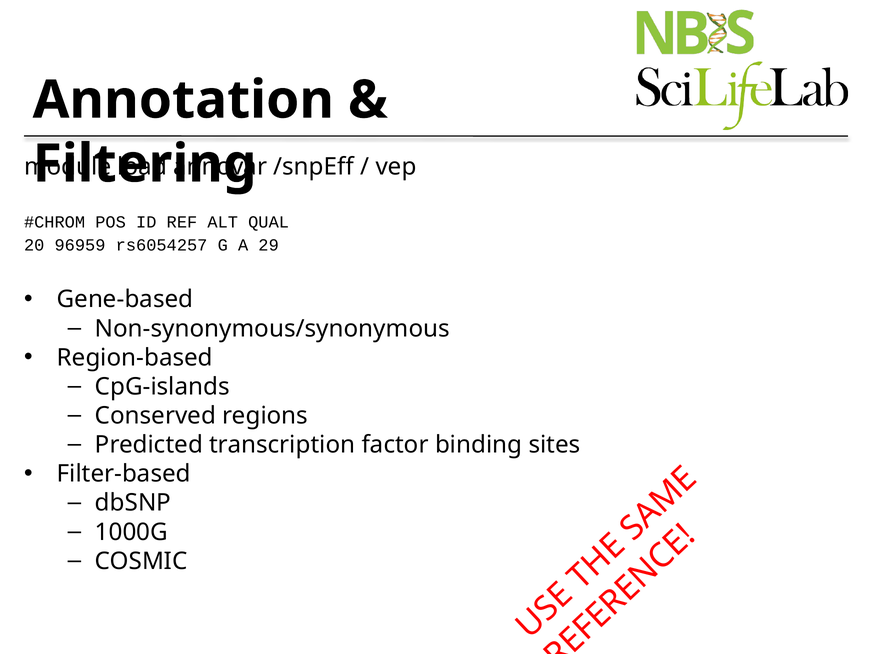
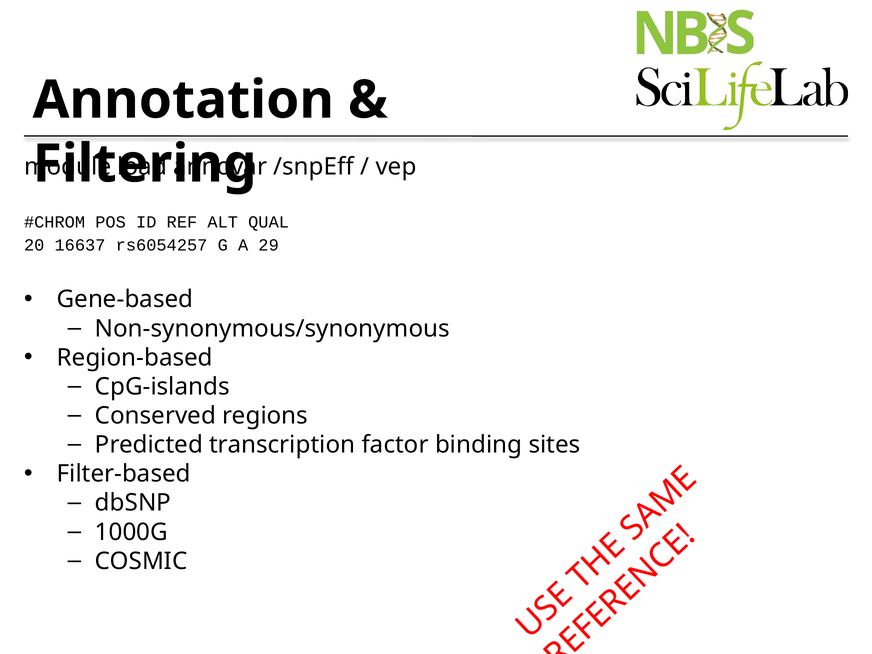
96959: 96959 -> 16637 (80, 245)
